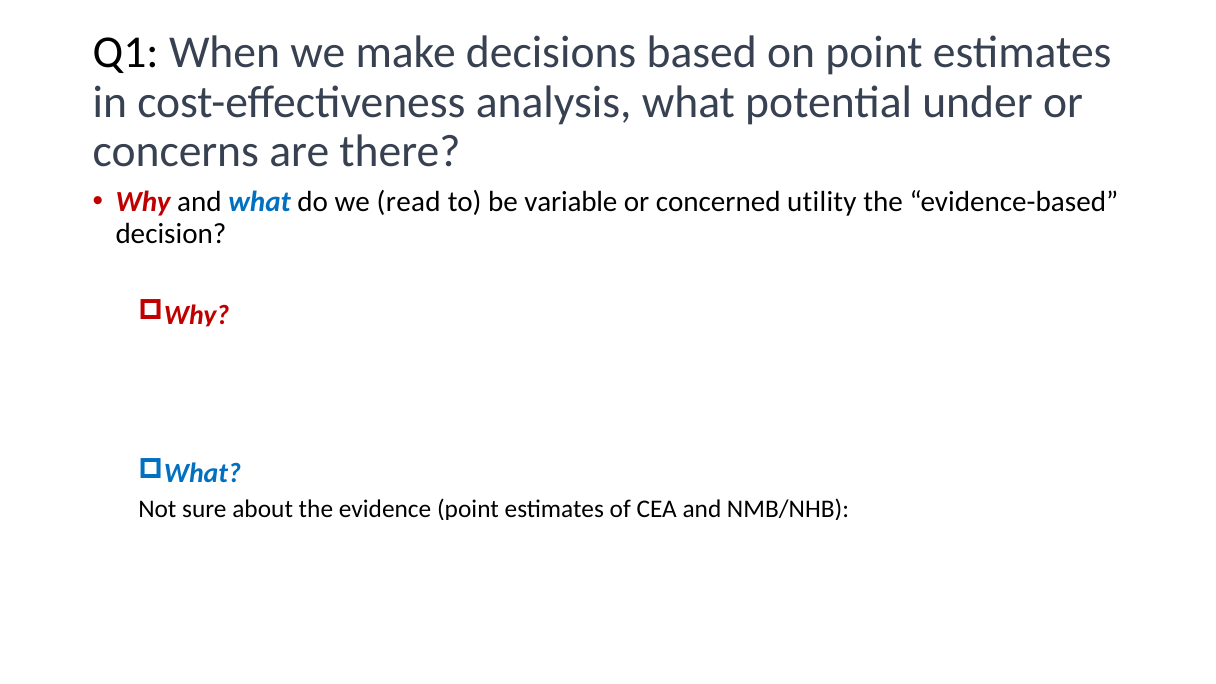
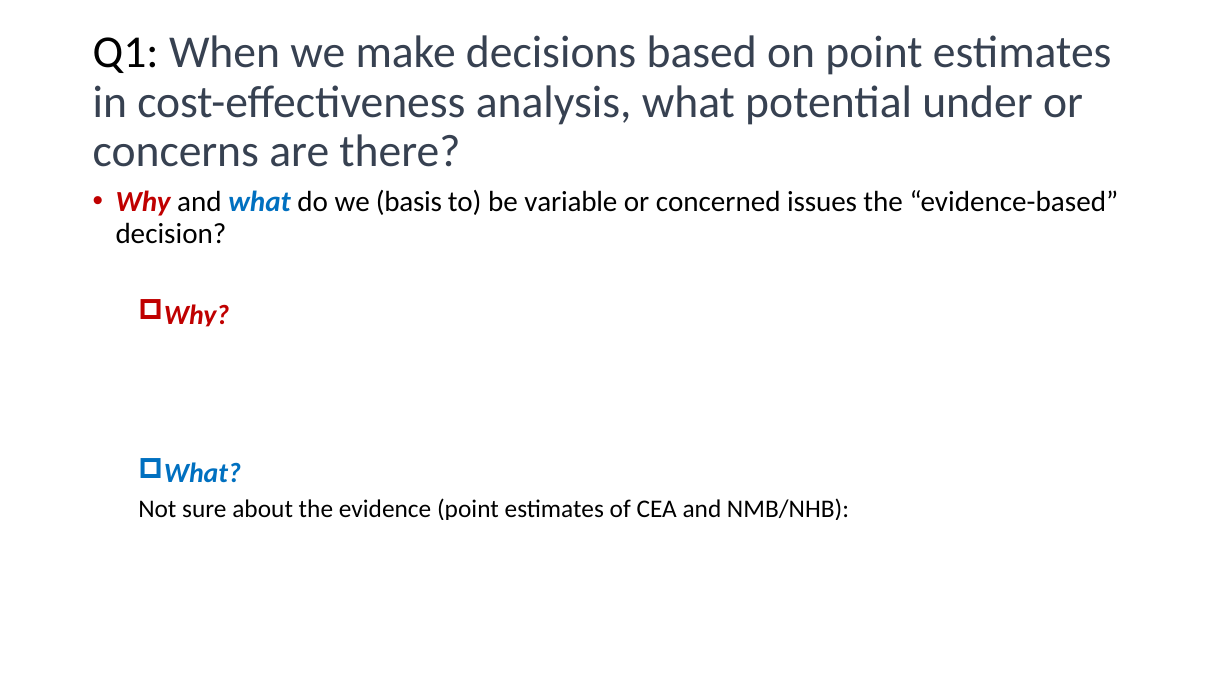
read: read -> basis (409, 202)
utility: utility -> issues (822, 202)
